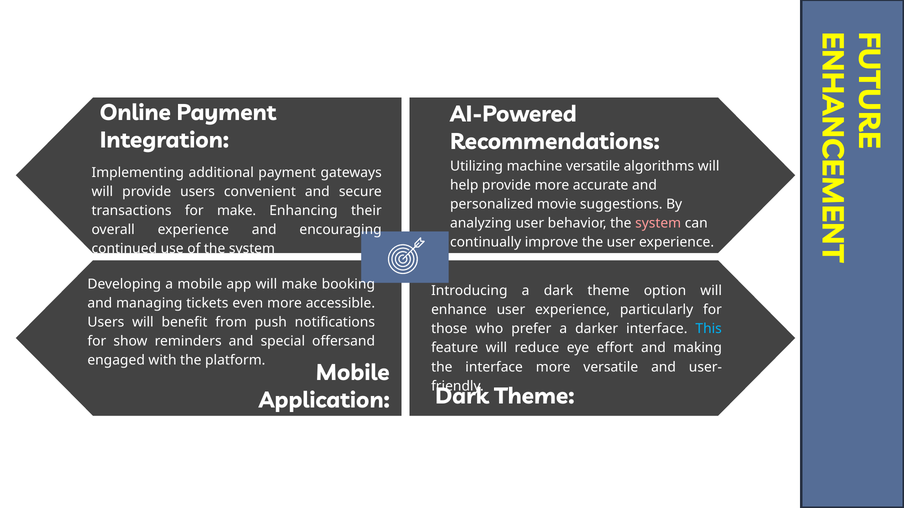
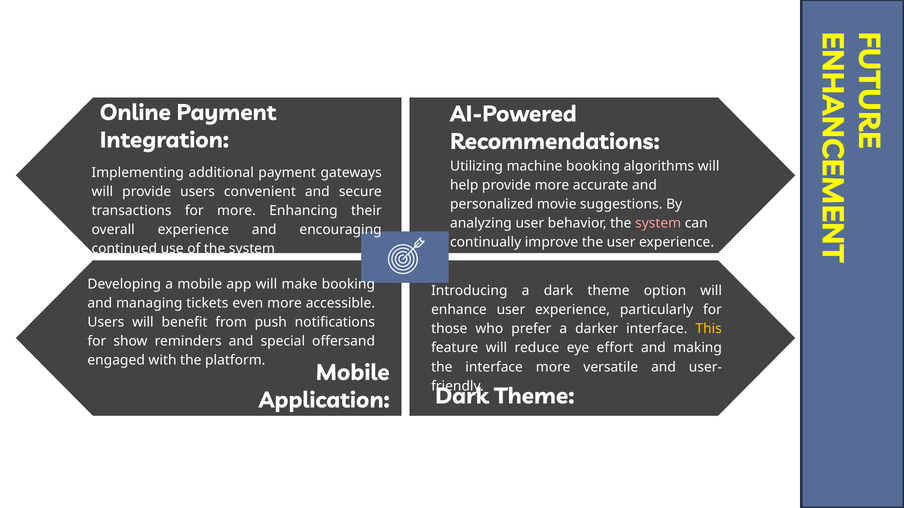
machine versatile: versatile -> booking (593, 166)
for make: make -> more (236, 211)
This colour: light blue -> yellow (709, 329)
